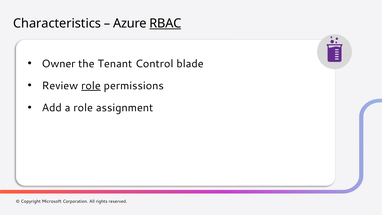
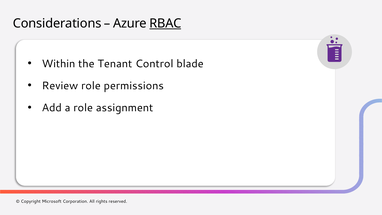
Characteristics: Characteristics -> Considerations (57, 23)
Owner: Owner -> Within (59, 64)
role underline: present -> none (91, 86)
